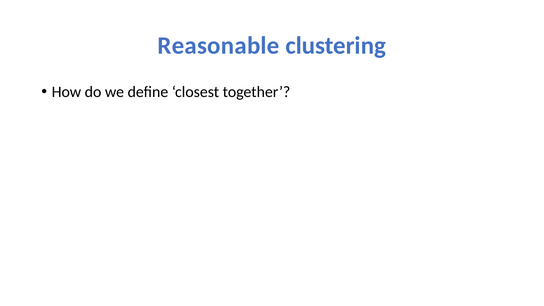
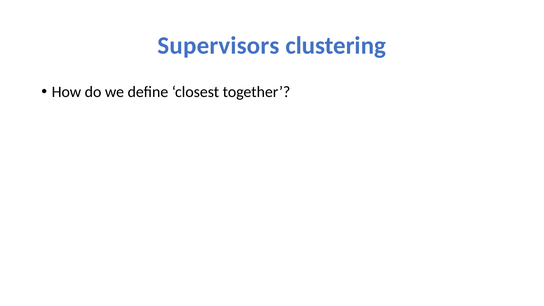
Reasonable: Reasonable -> Supervisors (219, 46)
